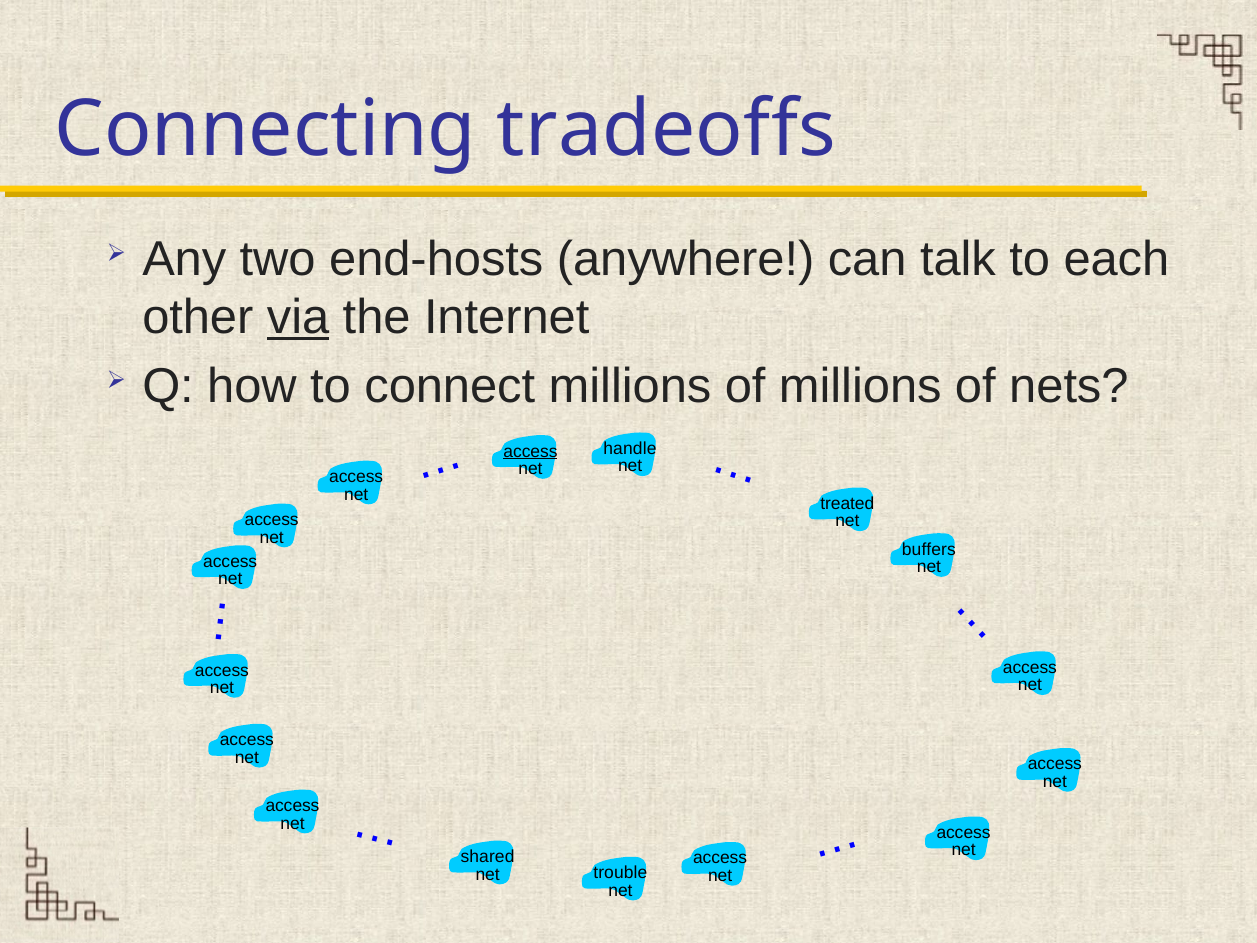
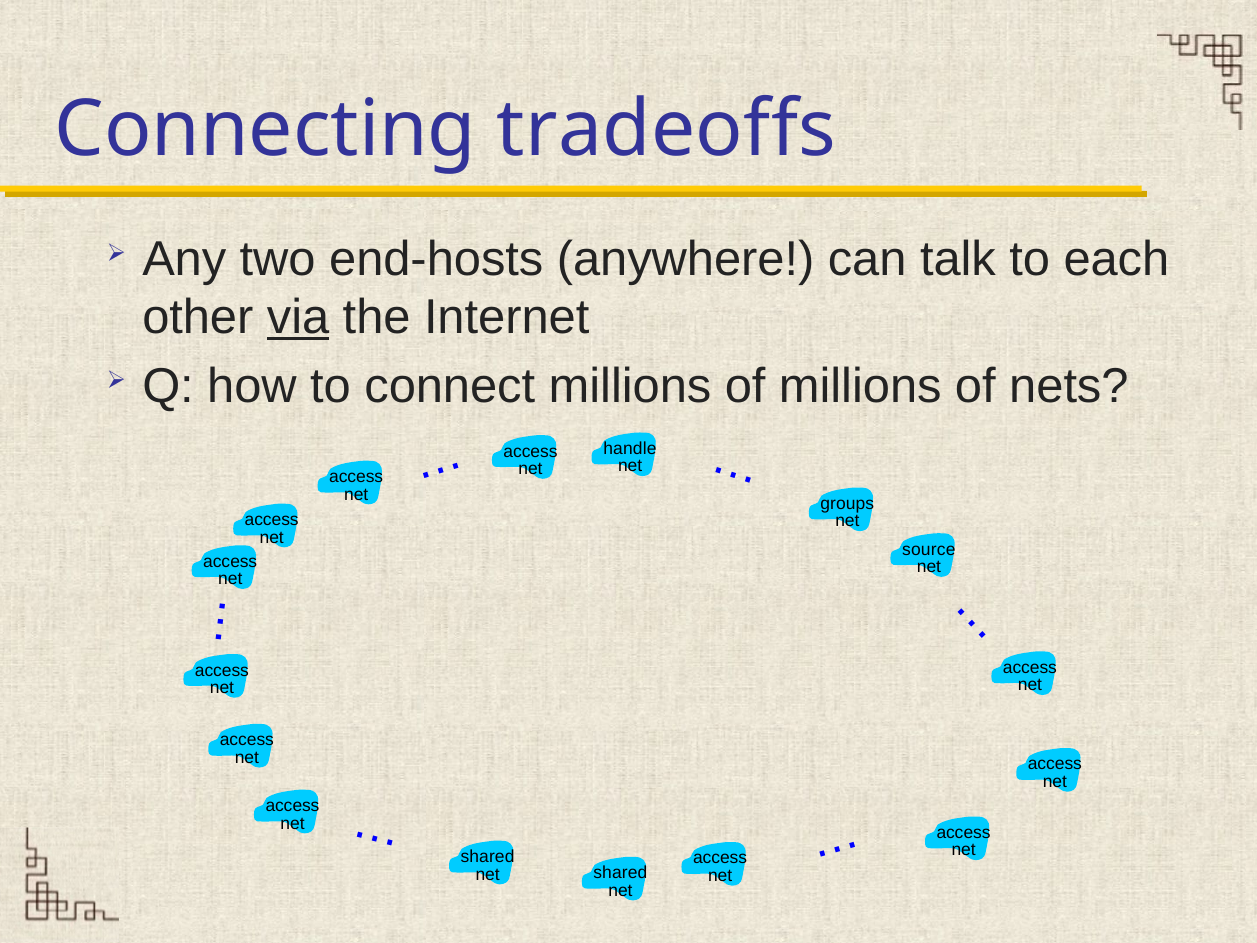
access underline: present -> none (530, 451)
treated: treated -> groups (847, 504)
buffers: buffers -> source (929, 549)
trouble: trouble -> shared (620, 873)
